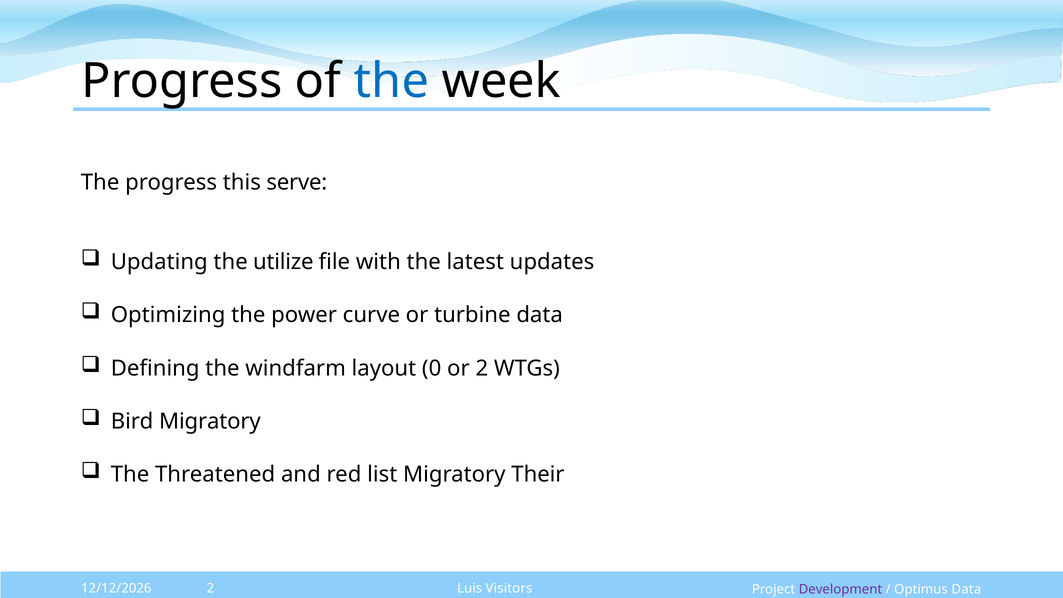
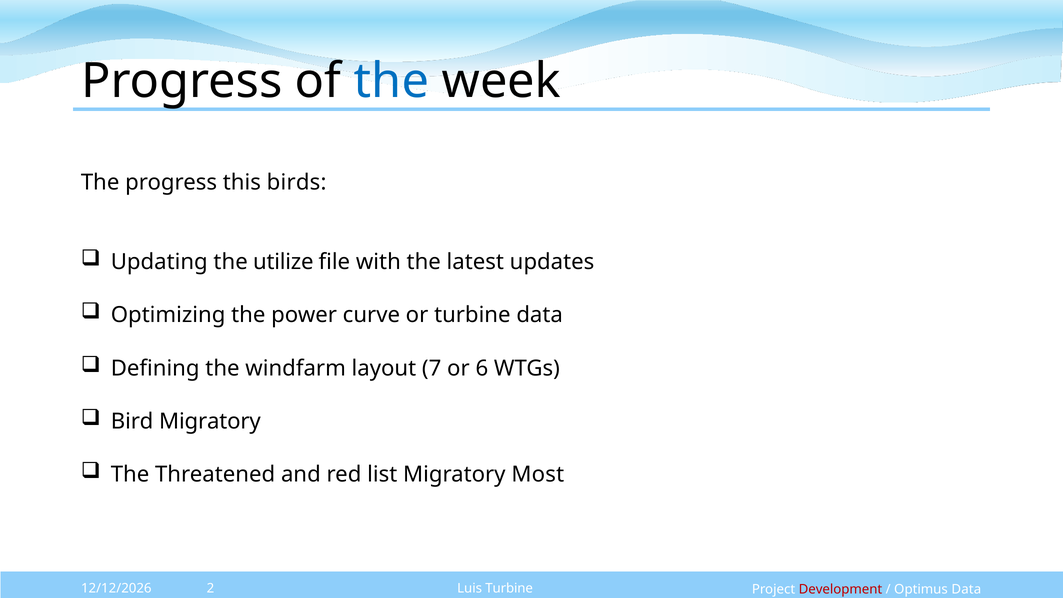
serve: serve -> birds (297, 182)
0: 0 -> 7 (432, 368)
or 2: 2 -> 6 (482, 368)
Their: Their -> Most (538, 475)
Luis Visitors: Visitors -> Turbine (509, 588)
Development colour: purple -> red (840, 589)
